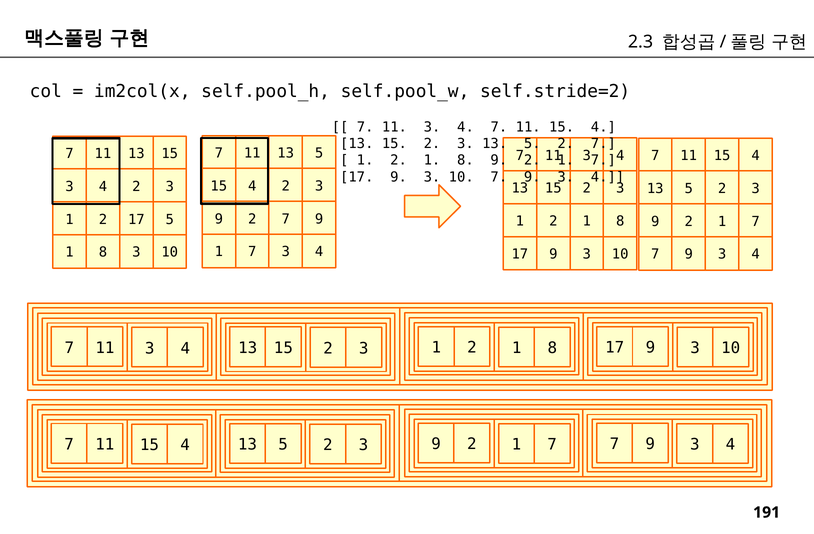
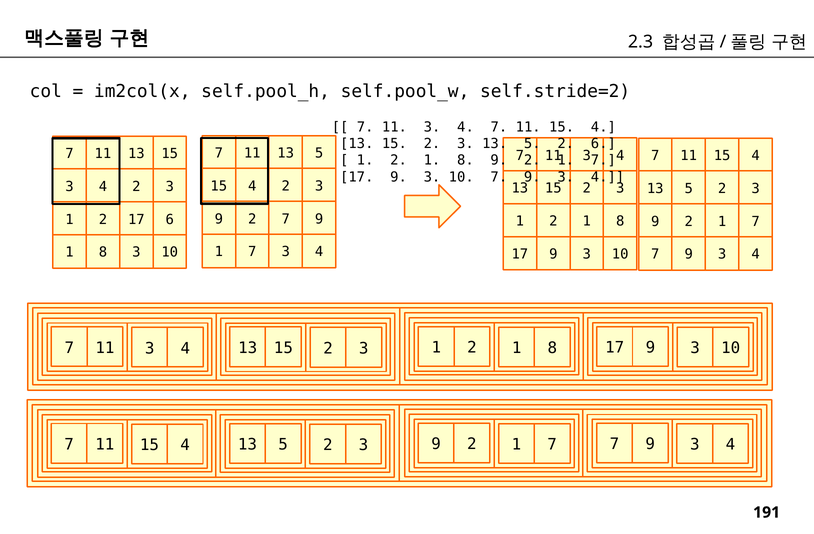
5 2 7: 7 -> 6 (603, 144)
17 5: 5 -> 6 (170, 220)
